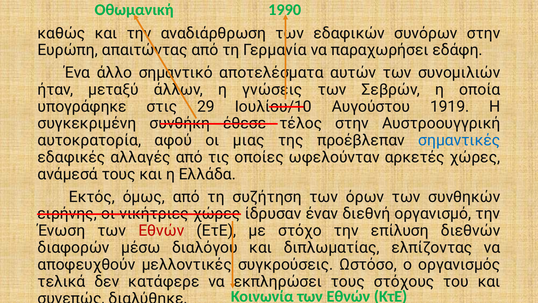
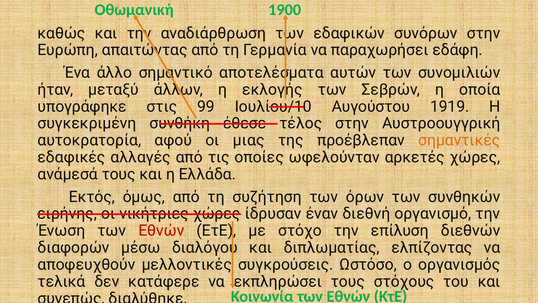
1990: 1990 -> 1900 (285, 10)
γνώσεις: γνώσεις -> εκλογής (272, 89)
29: 29 -> 99 (206, 106)
σημαντικές colour: blue -> orange (459, 140)
